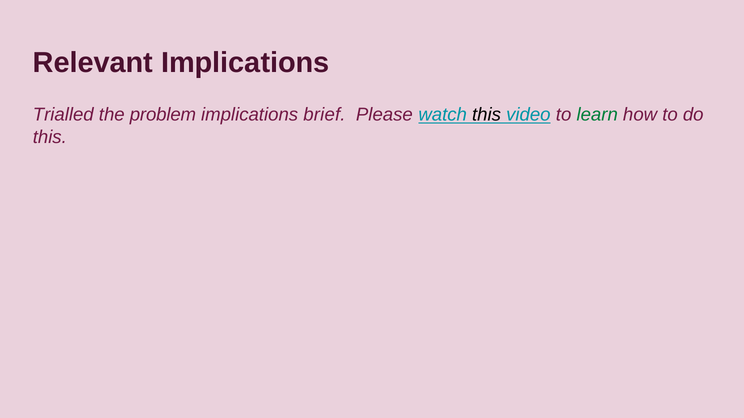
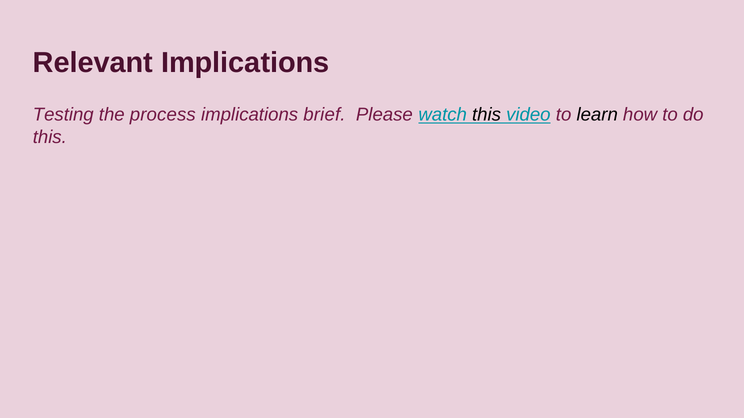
Trialled: Trialled -> Testing (63, 115)
problem: problem -> process (163, 115)
learn colour: green -> black (597, 115)
